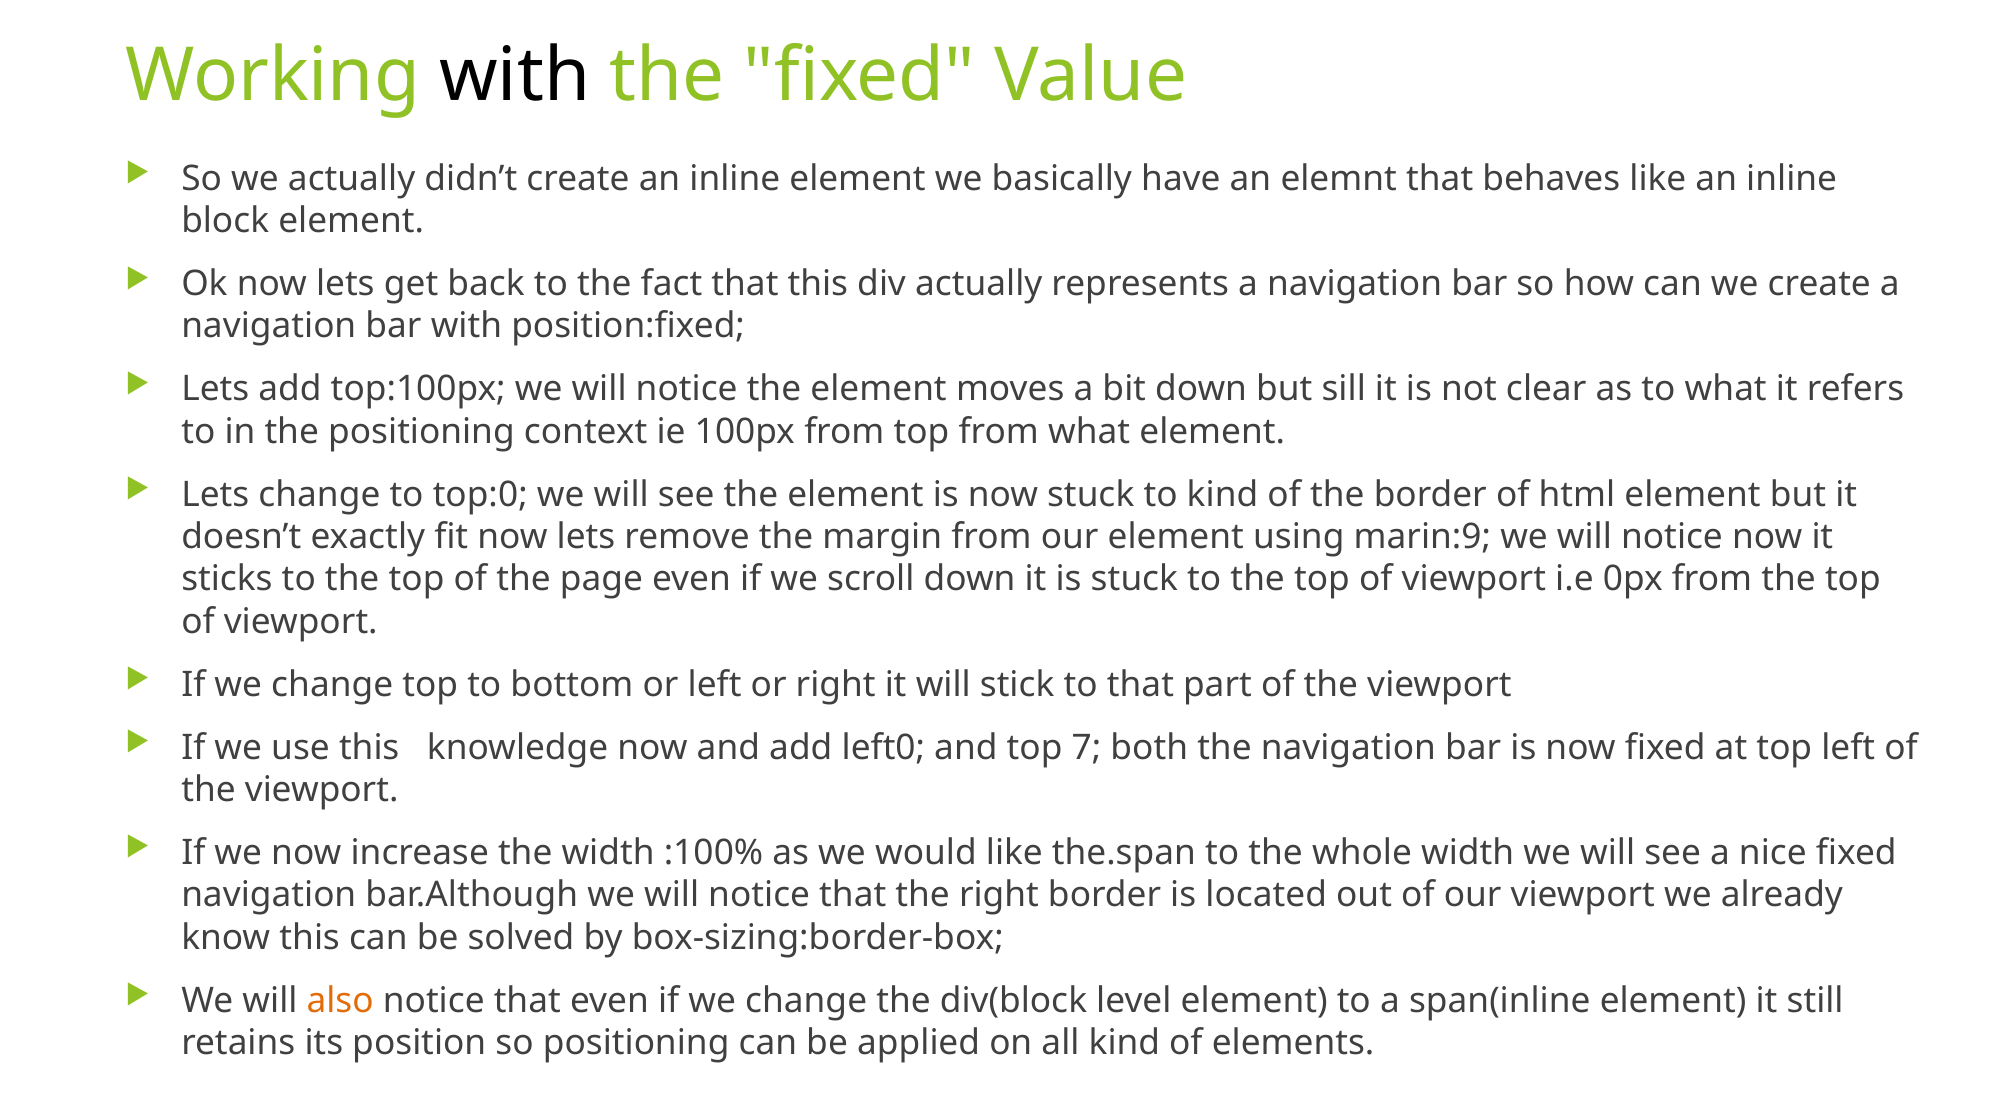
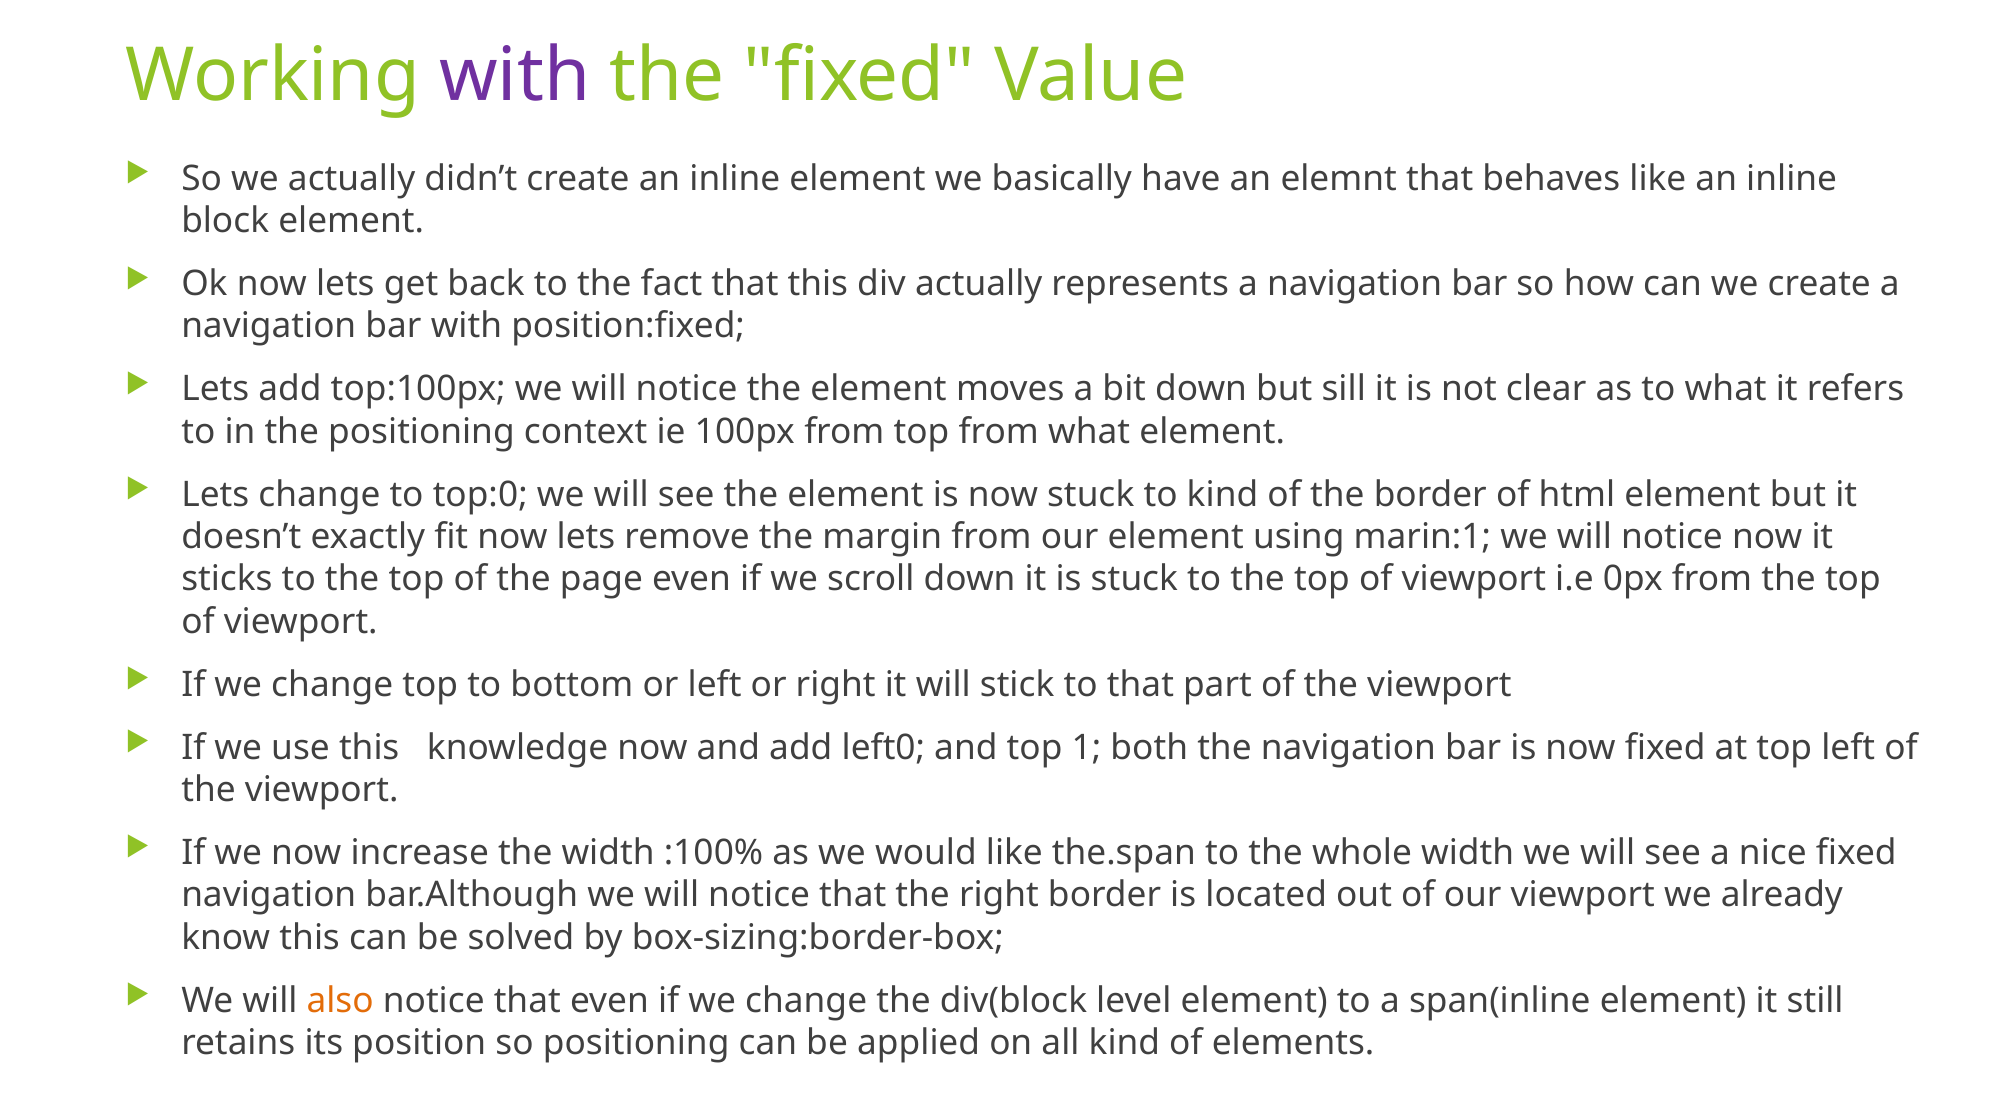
with colour: black -> purple (515, 76)
marin:9: marin:9 -> marin:1 (1422, 537)
7: 7 -> 1 (1086, 747)
